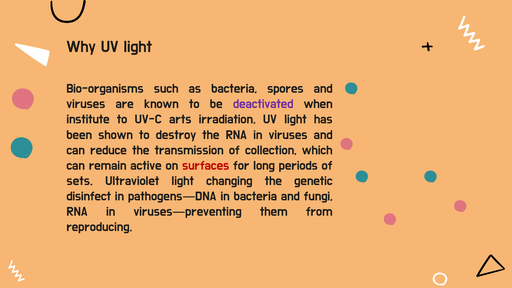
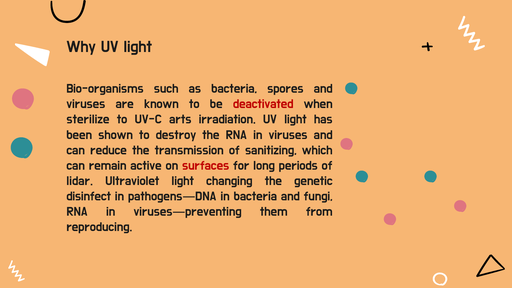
deactivated colour: purple -> red (263, 104)
institute: institute -> sterilize (88, 119)
collection: collection -> sanitizing (271, 150)
sets: sets -> lidar (80, 181)
